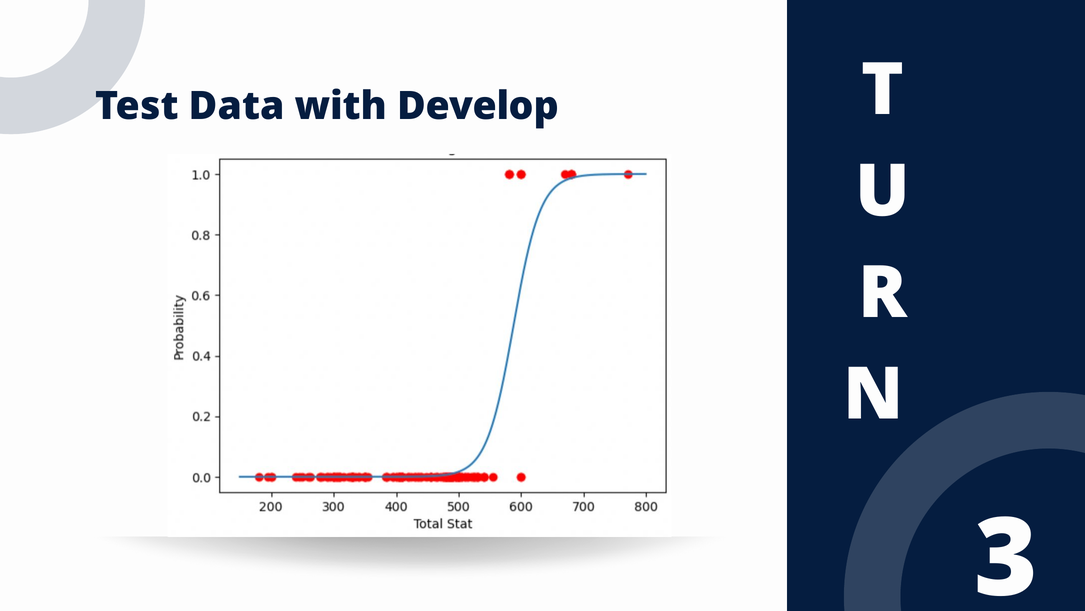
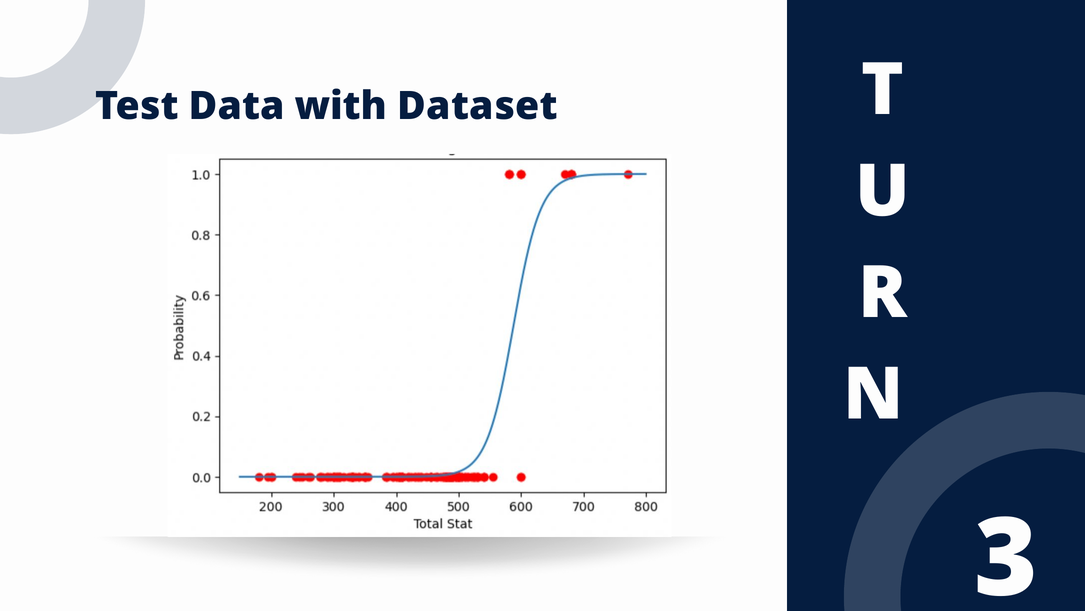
Develop: Develop -> Dataset (478, 106)
